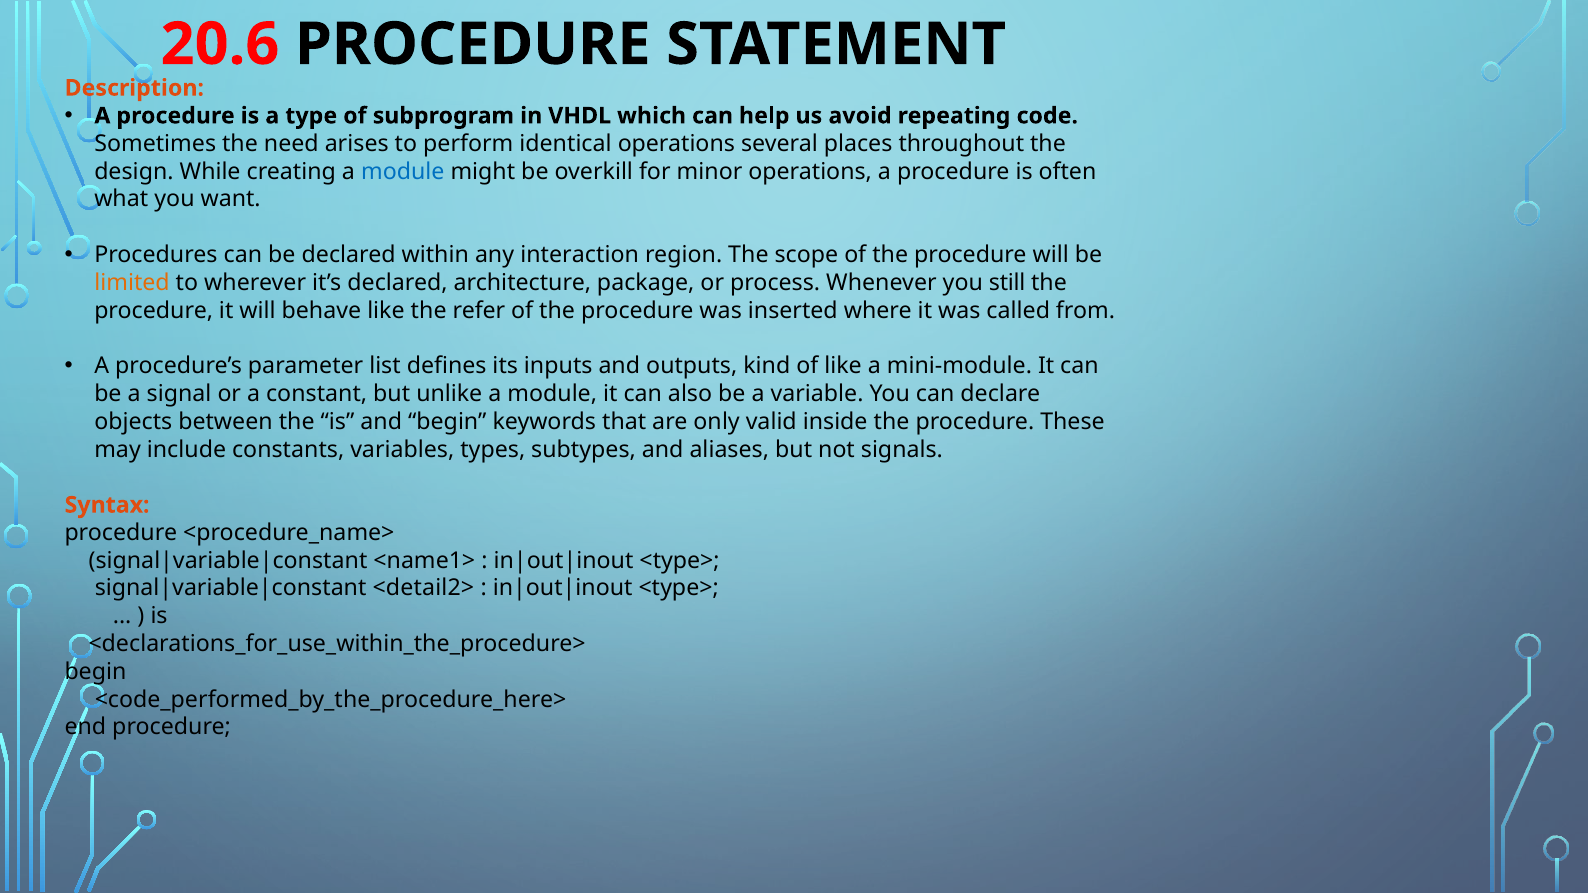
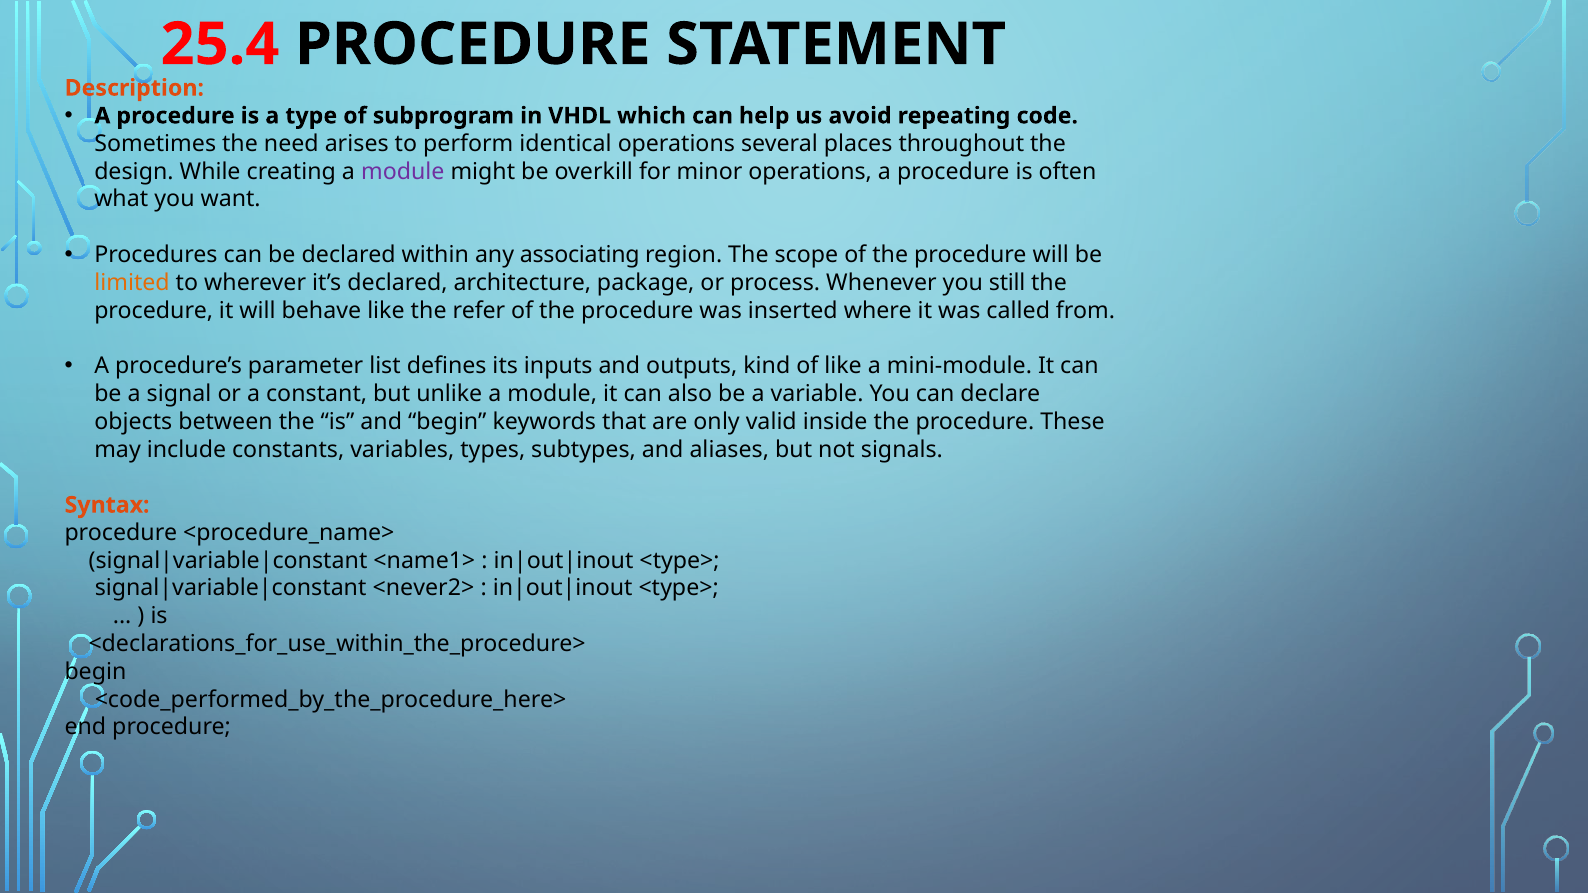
20.6: 20.6 -> 25.4 (220, 44)
module colour: blue -> purple (403, 171)
interaction: interaction -> associating (580, 255)
<detail2>: <detail2> -> <never2> (423, 589)
